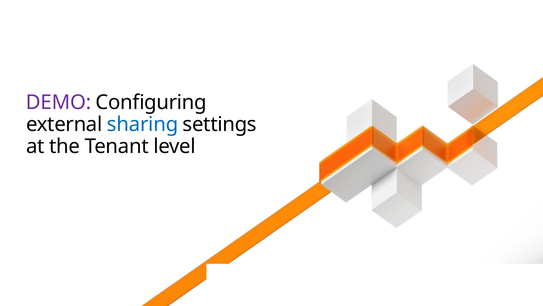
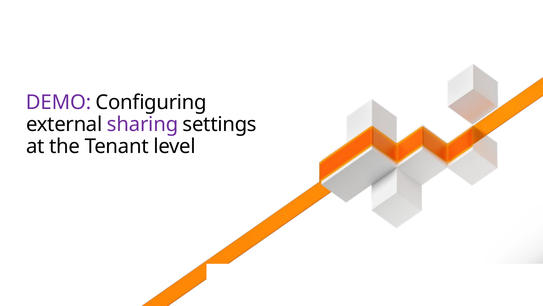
sharing colour: blue -> purple (143, 124)
